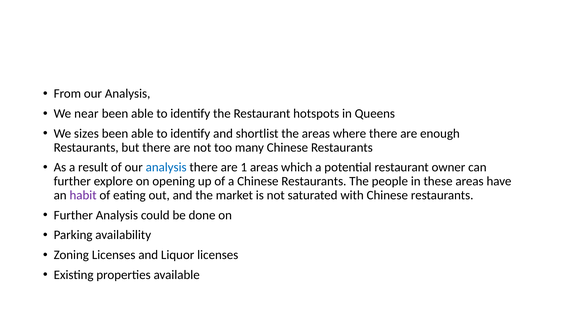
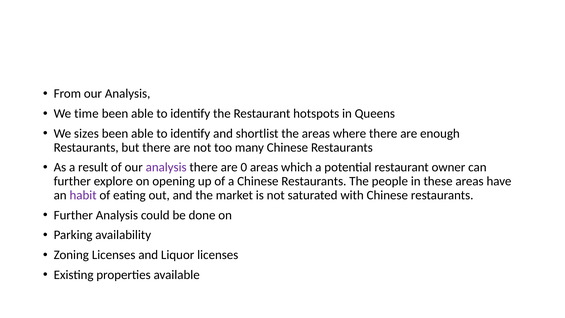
near: near -> time (86, 113)
analysis colour: blue -> purple (166, 167)
1: 1 -> 0 (244, 167)
